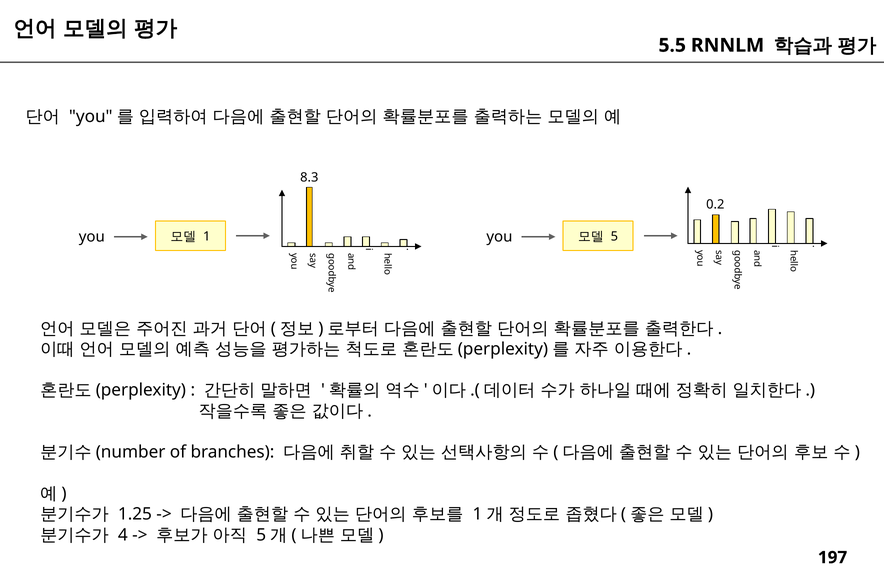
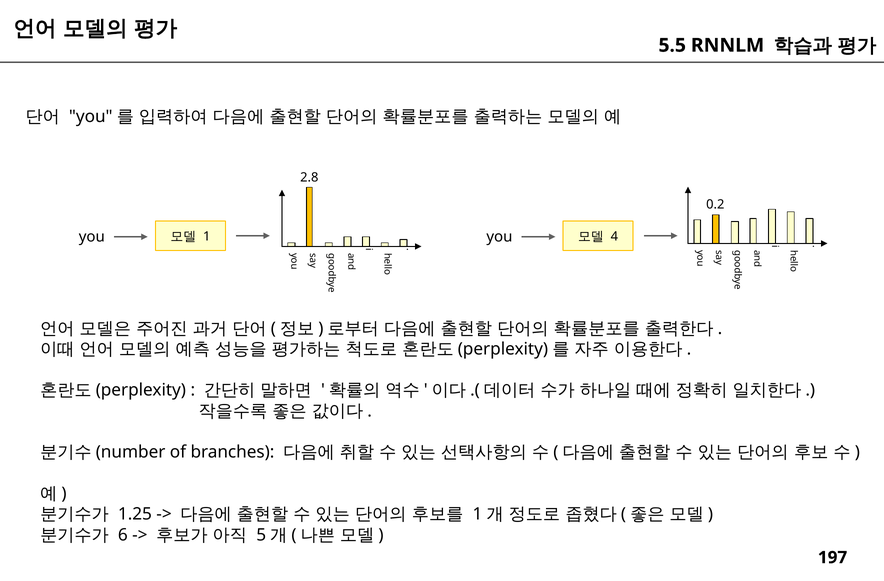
8.3: 8.3 -> 2.8 (309, 178)
5: 5 -> 4 (614, 236)
4: 4 -> 6 (123, 535)
